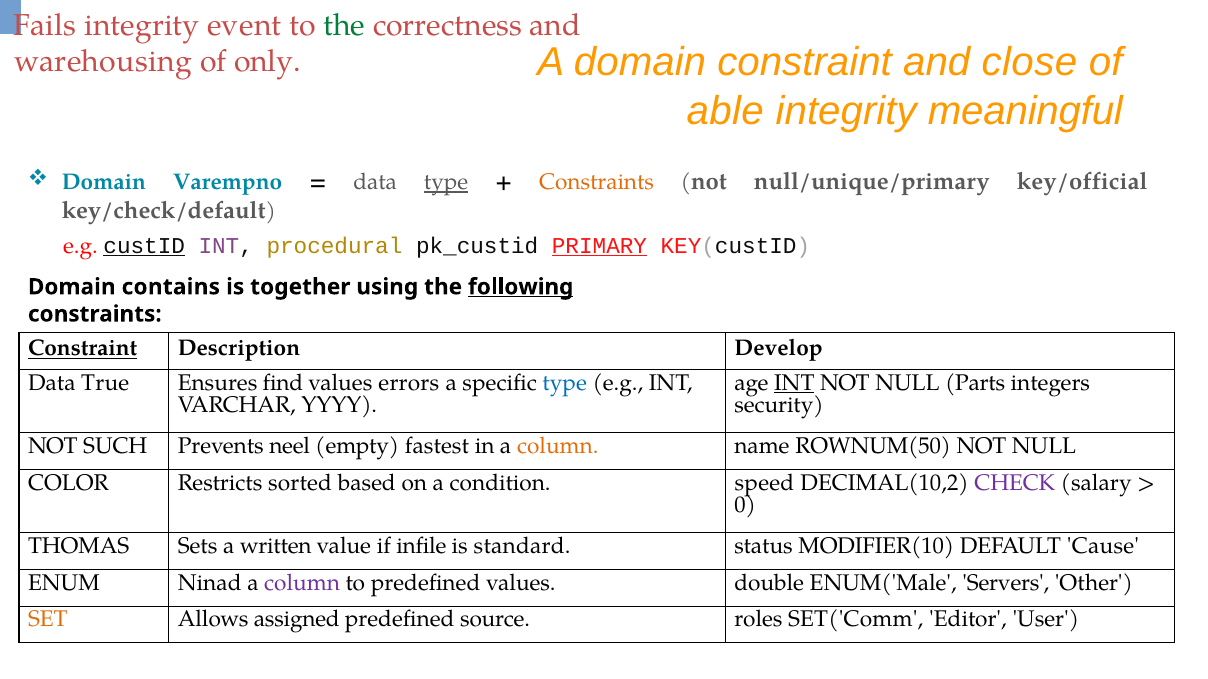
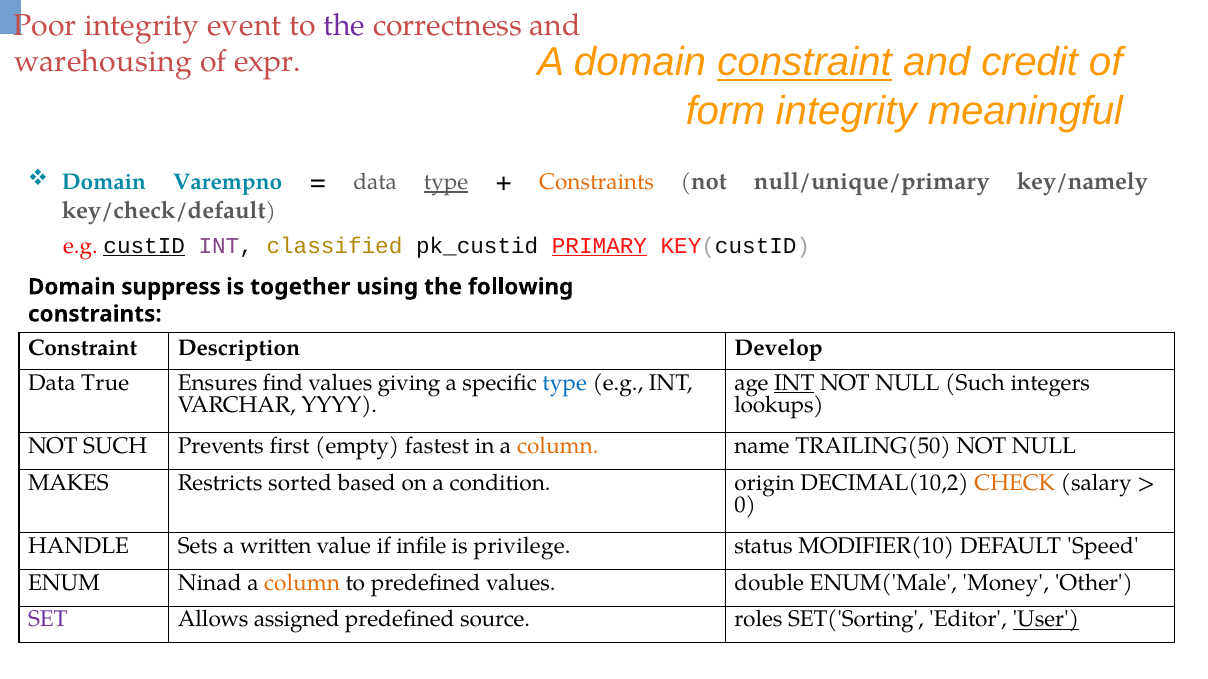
Fails: Fails -> Poor (45, 25)
the colour: green -> purple (344, 25)
constraint underline: none -> present (805, 63)
close: close -> credit (1030, 63)
only: only -> expr (267, 62)
able: able -> form (726, 111)
key/official: key/official -> key/namely (1082, 182)
procedural: procedural -> classified (334, 246)
contains: contains -> suppress (171, 287)
following underline: present -> none (521, 287)
Constraint underline: present -> none (83, 349)
errors: errors -> giving (409, 383)
NULL Parts: Parts -> Such (975, 383)
security: security -> lookups (779, 406)
neel: neel -> first (290, 446)
ROWNUM(50: ROWNUM(50 -> TRAILING(50 (873, 446)
COLOR: COLOR -> MAKES (68, 483)
speed: speed -> origin (765, 483)
CHECK colour: purple -> orange (1015, 483)
THOMAS: THOMAS -> HANDLE (79, 547)
standard: standard -> privilege (522, 547)
Cause: Cause -> Speed (1103, 547)
column colour: purple -> orange (302, 583)
Servers: Servers -> Money (1006, 583)
SET colour: orange -> purple (48, 620)
SET('Comm: SET('Comm -> SET('Sorting (856, 620)
User underline: none -> present (1046, 620)
